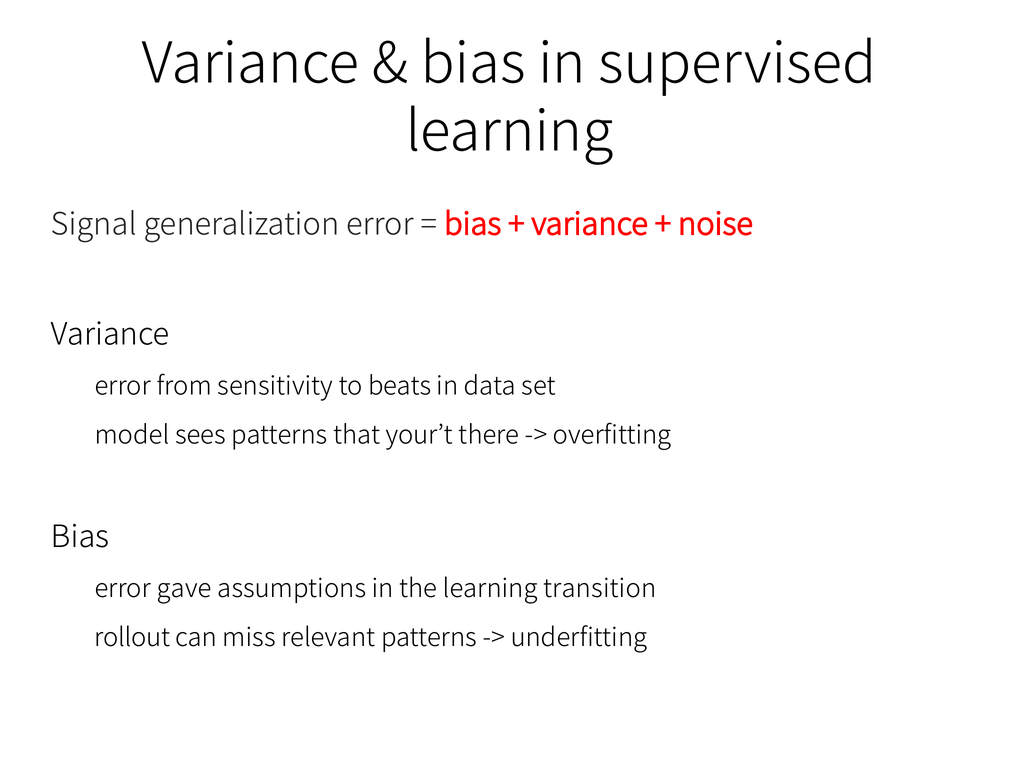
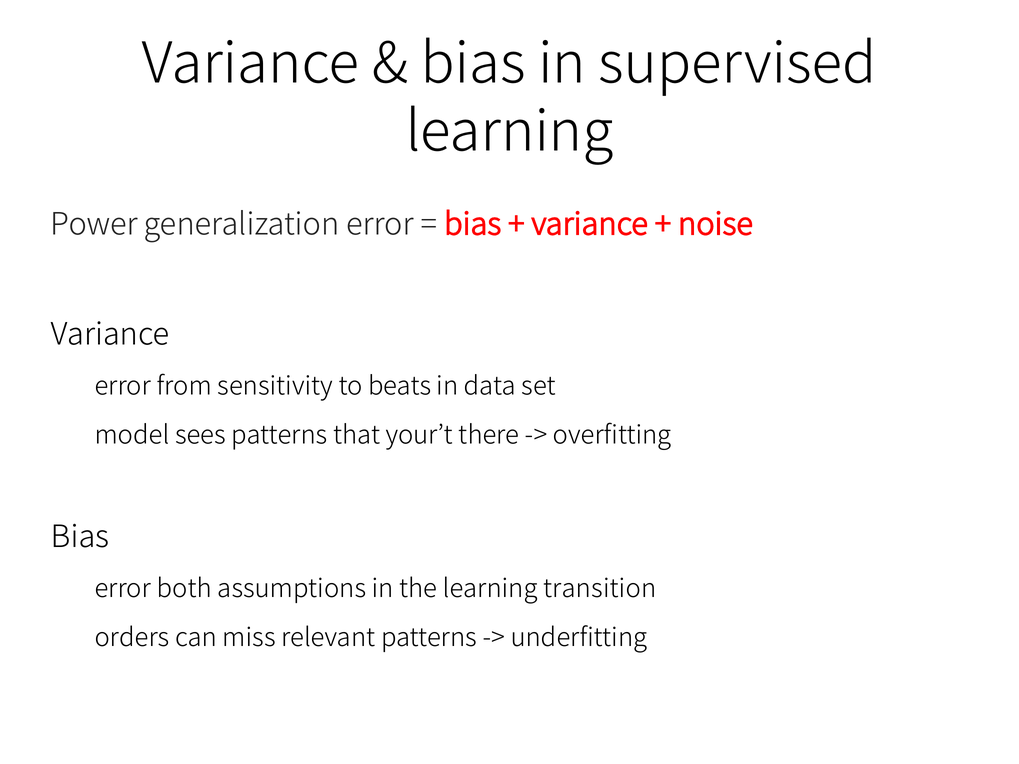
Signal: Signal -> Power (94, 224)
gave: gave -> both (184, 589)
rollout: rollout -> orders (132, 638)
